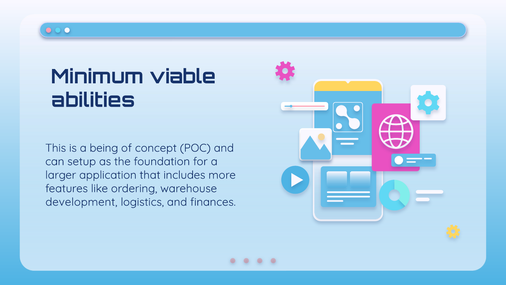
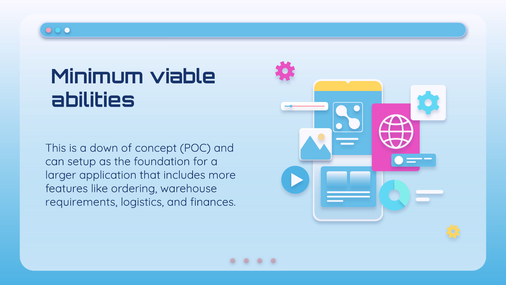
being: being -> down (104, 148)
development: development -> requirements (81, 202)
